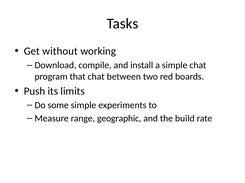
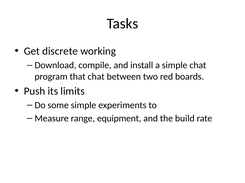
without: without -> discrete (60, 51)
geographic: geographic -> equipment (119, 119)
